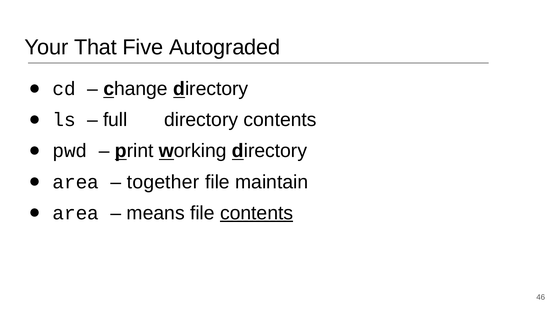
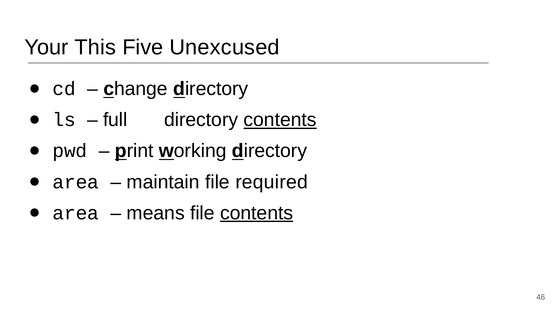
That: That -> This (95, 47)
Autograded: Autograded -> Unexcused (225, 47)
contents underline: none -> present (280, 120)
together: together -> maintain (163, 182)
maintain: maintain -> required (272, 182)
